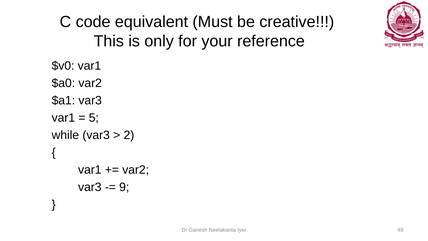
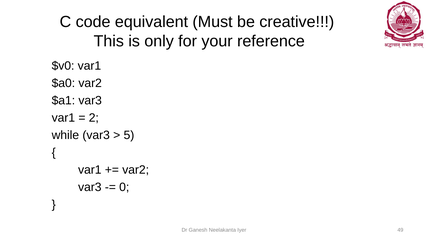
5: 5 -> 2 (94, 118)
2: 2 -> 5 (129, 135)
9: 9 -> 0 (124, 187)
